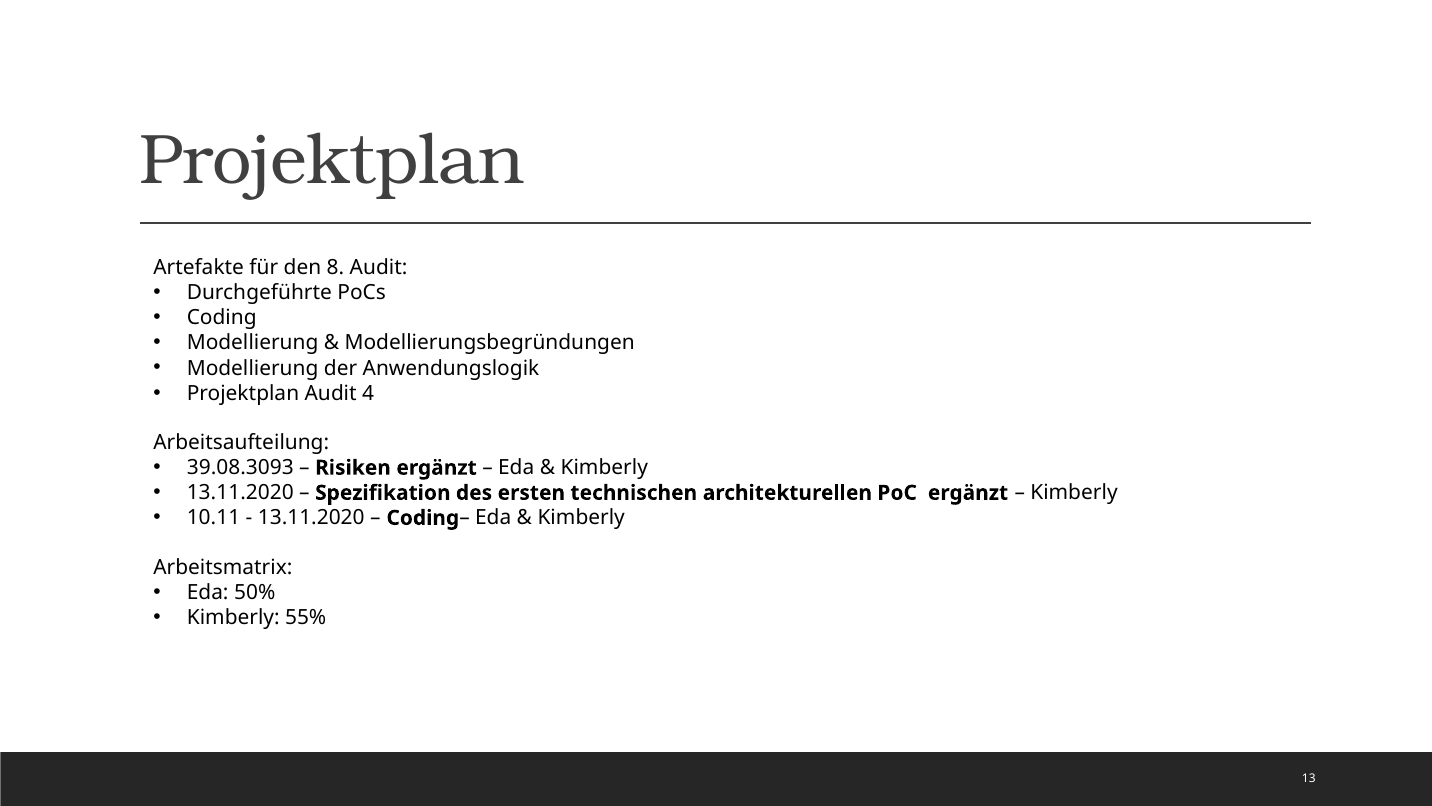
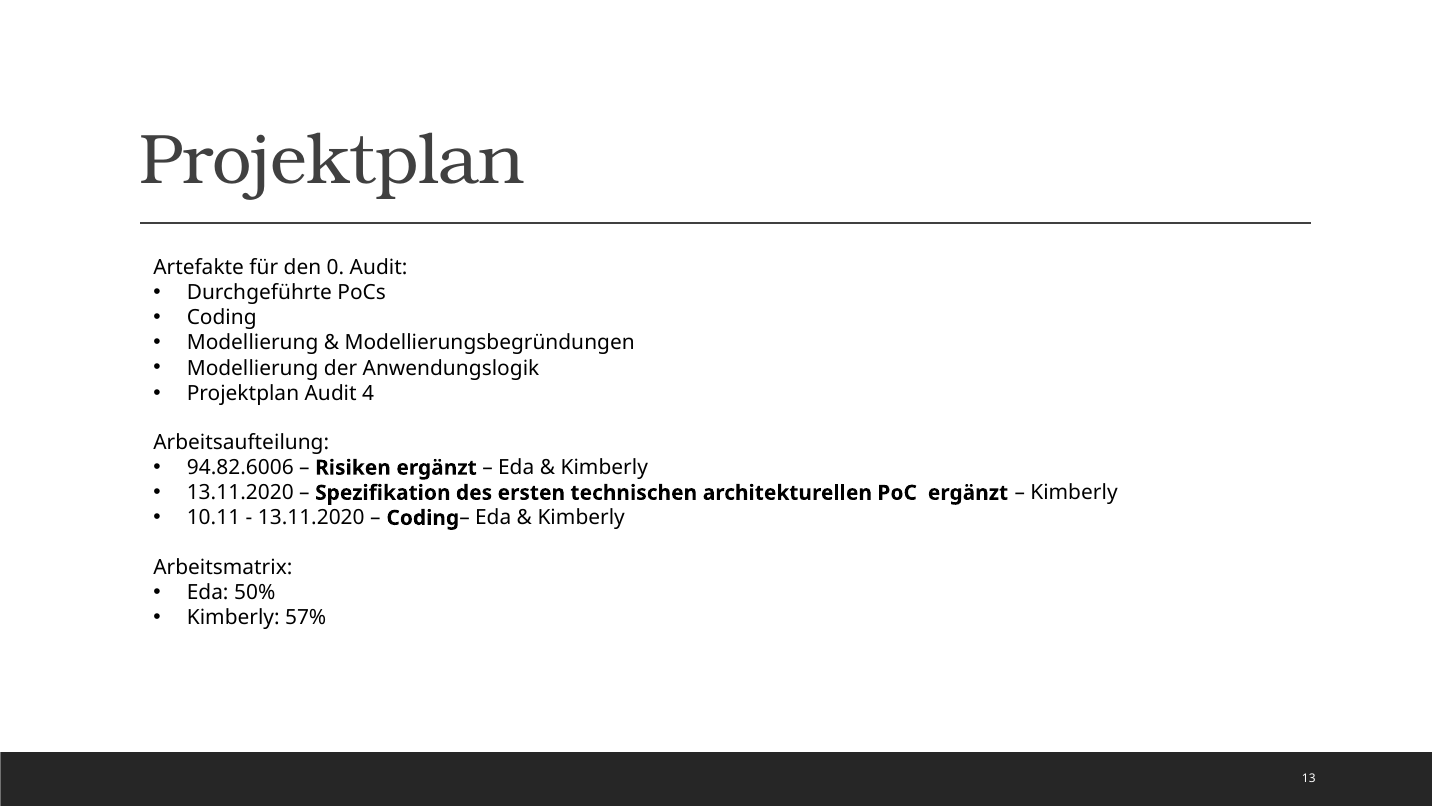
8: 8 -> 0 (336, 268)
39.08.3093: 39.08.3093 -> 94.82.6006 (240, 467)
55%: 55% -> 57% (306, 617)
